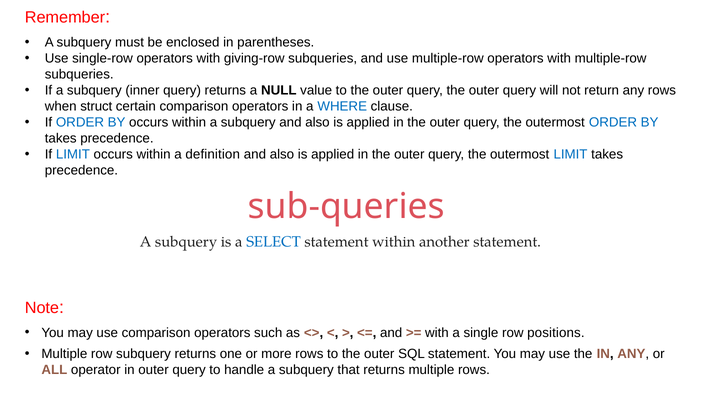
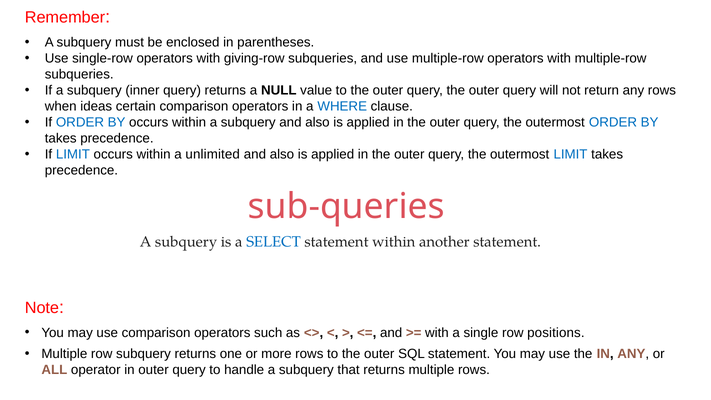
struct: struct -> ideas (96, 107)
definition: definition -> unlimited (213, 155)
